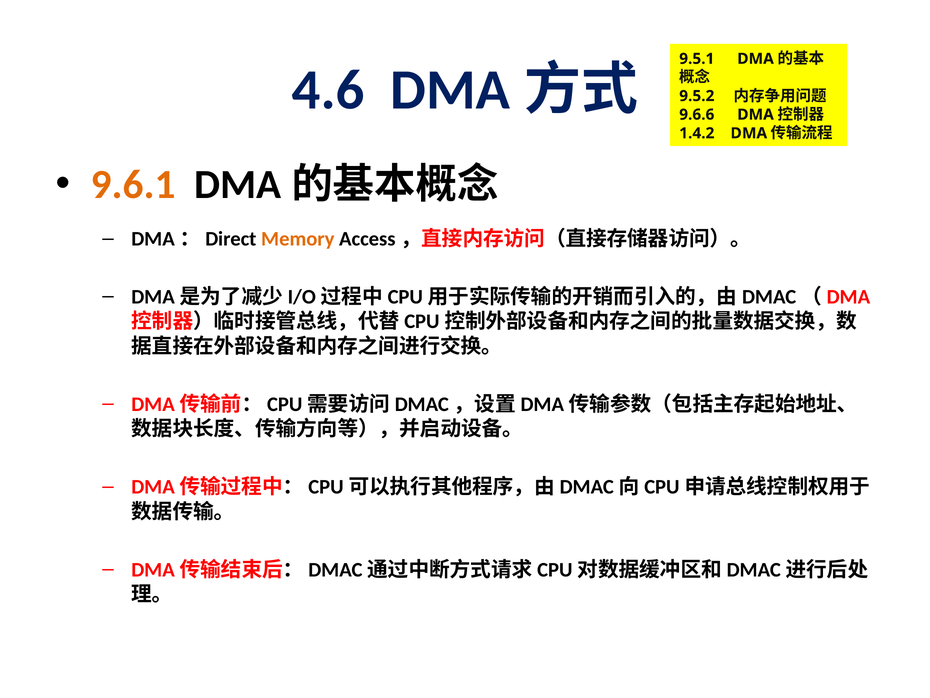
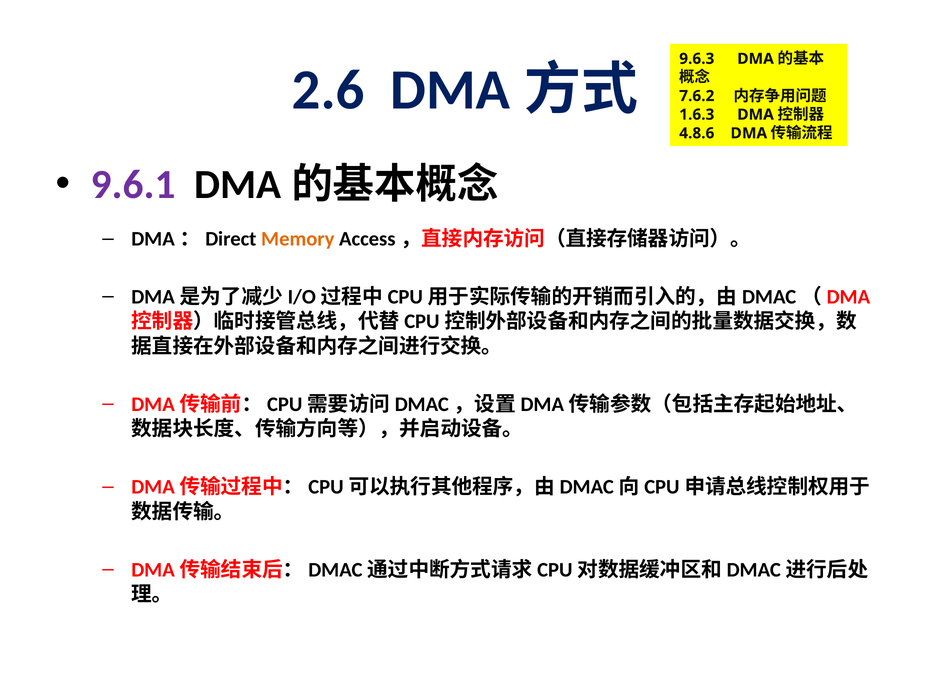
9.5.1: 9.5.1 -> 9.6.3 (697, 59)
4.6: 4.6 -> 2.6 (328, 90)
9.5.2: 9.5.2 -> 7.6.2 (697, 96)
9.6.6: 9.6.6 -> 1.6.3 (697, 115)
1.4.2: 1.4.2 -> 4.8.6 (697, 133)
9.6.1 colour: orange -> purple (133, 184)
